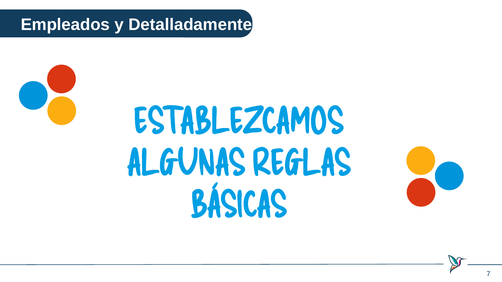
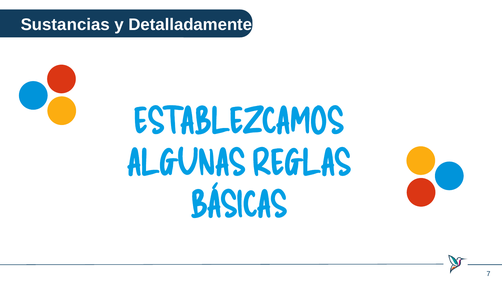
Empleados: Empleados -> Sustancias (65, 25)
